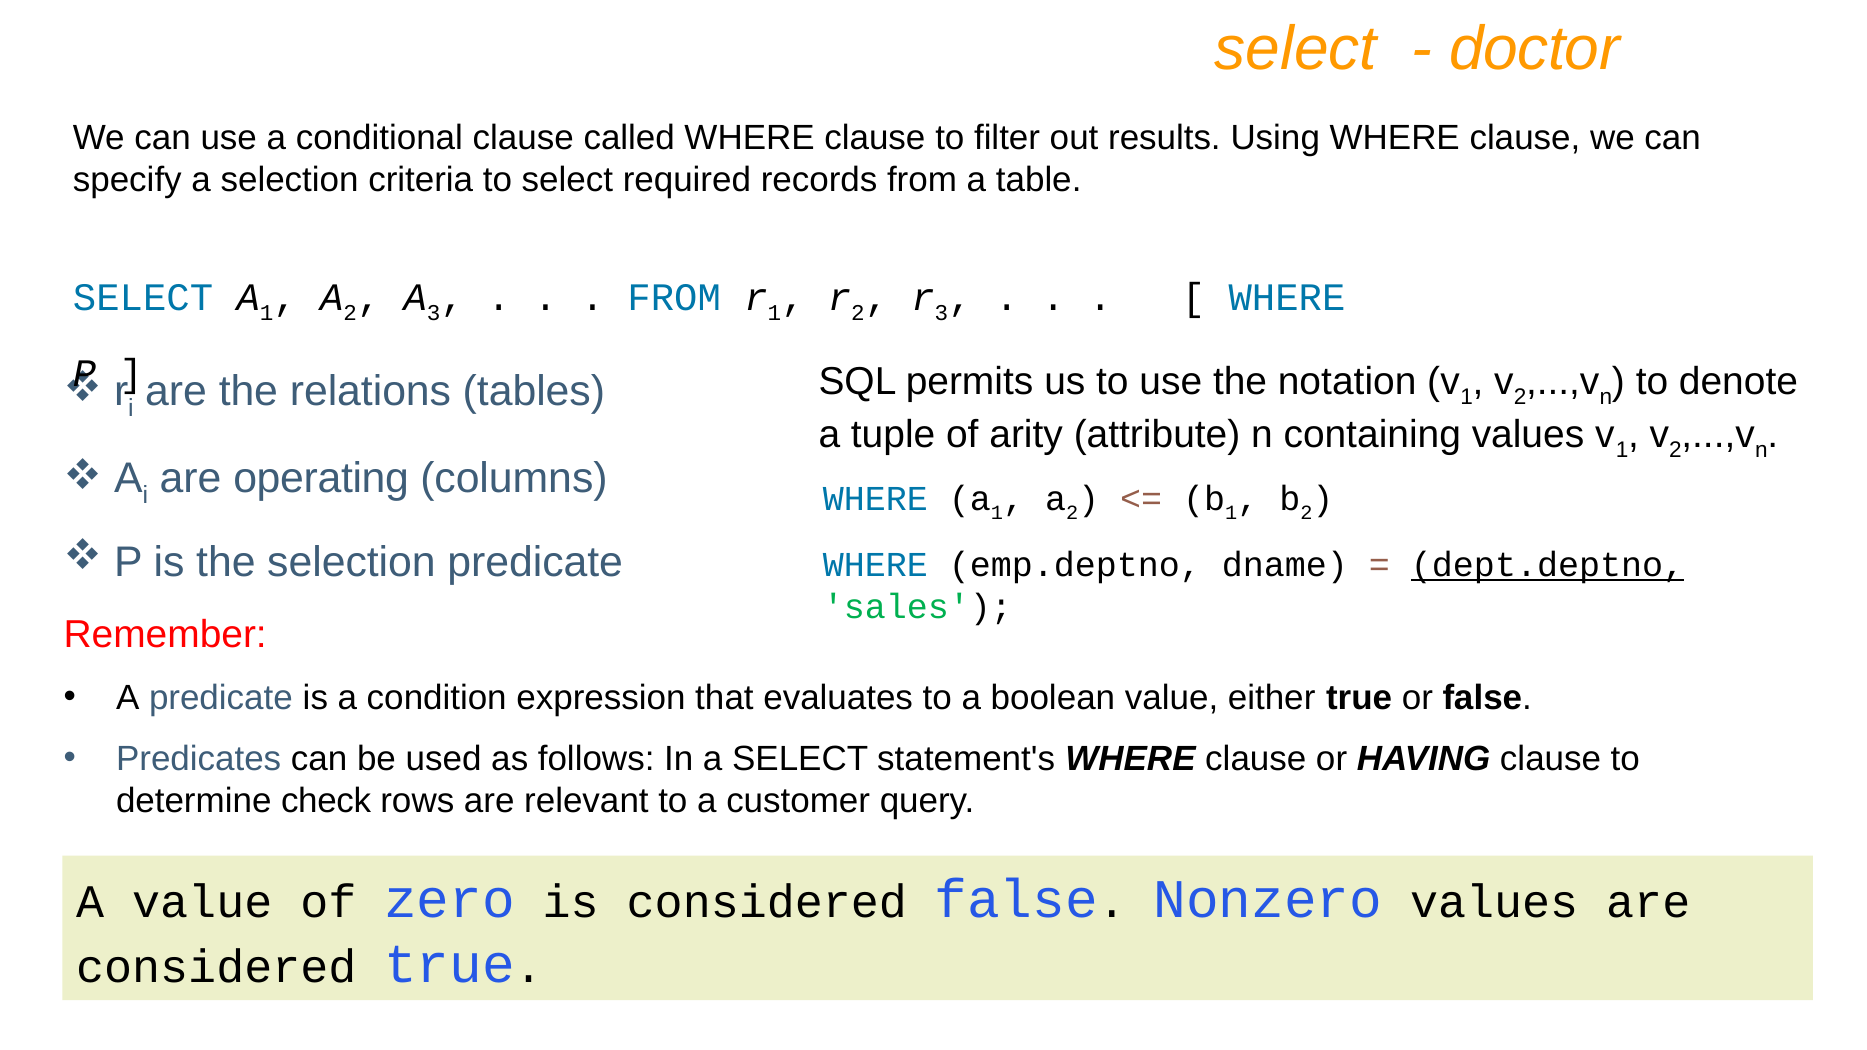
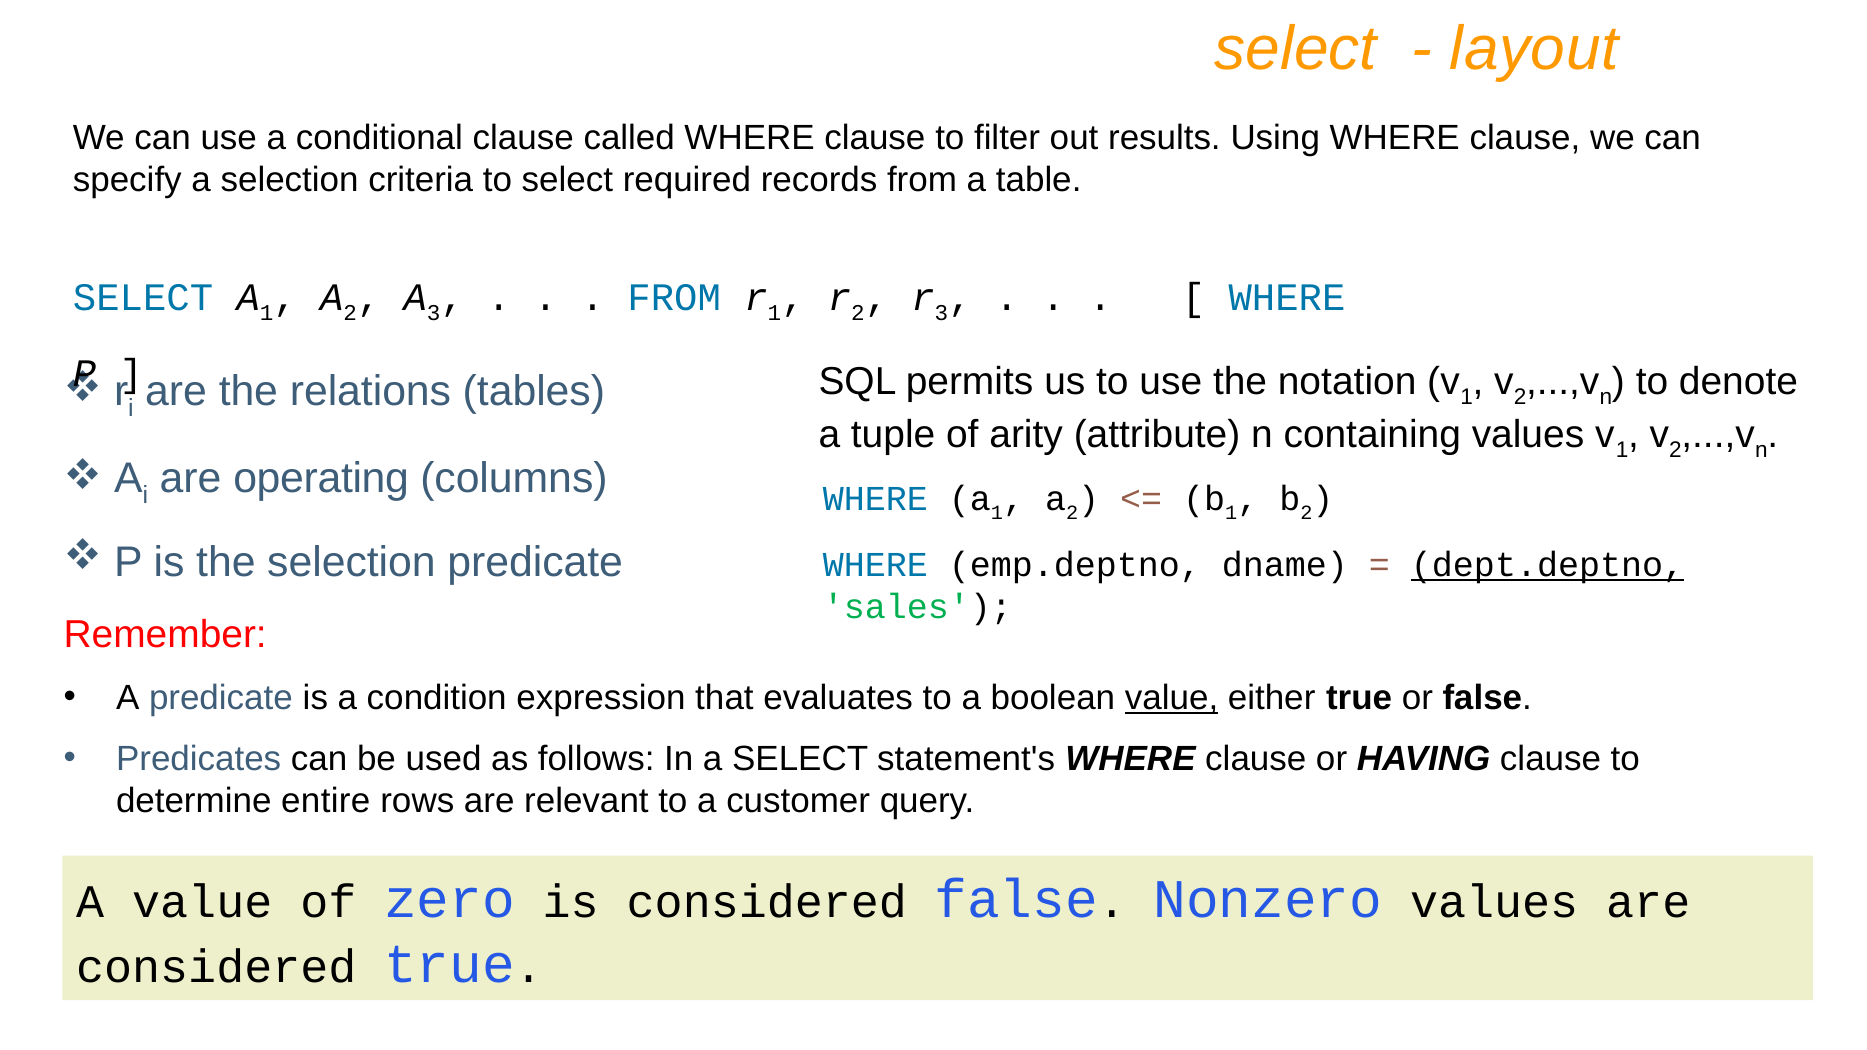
doctor: doctor -> layout (1534, 49)
value underline: none -> present (1172, 698)
check: check -> entire (326, 801)
